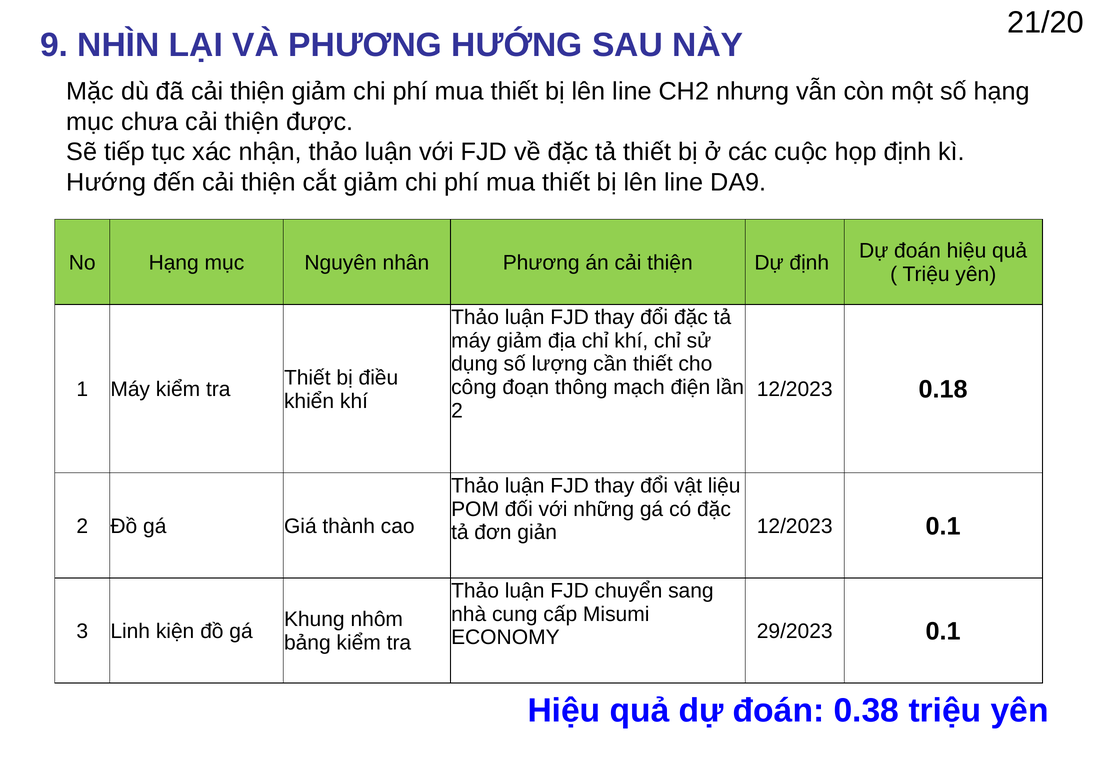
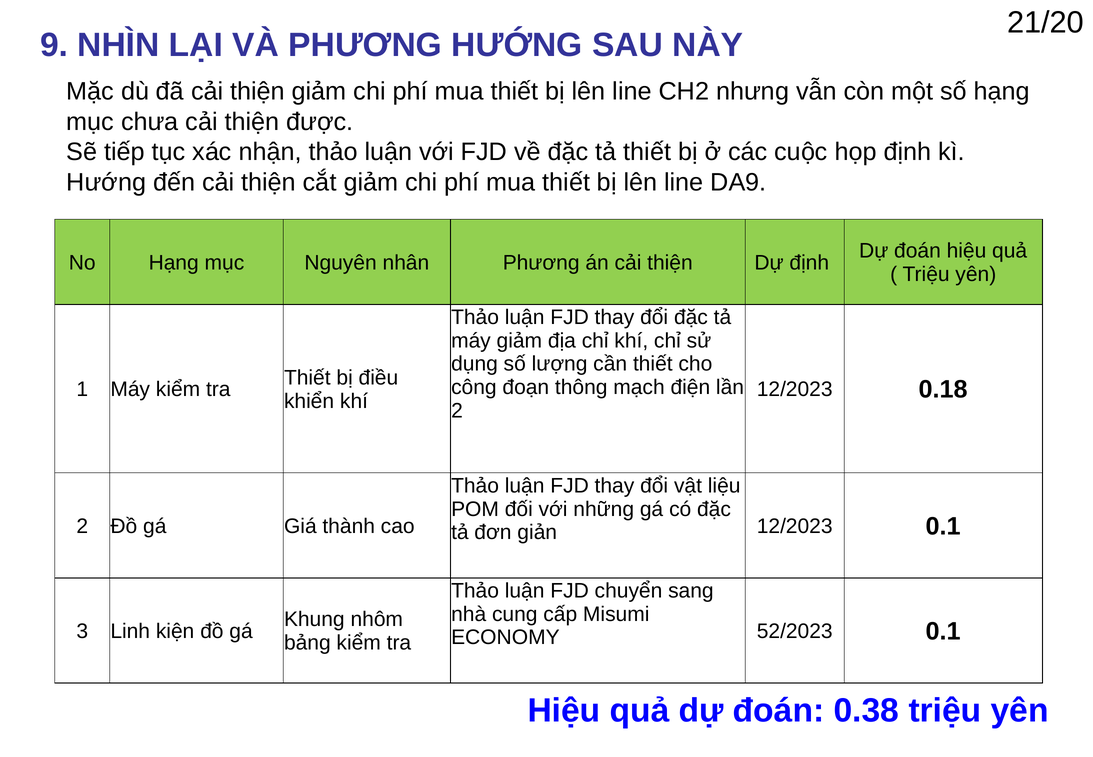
29/2023: 29/2023 -> 52/2023 (795, 631)
